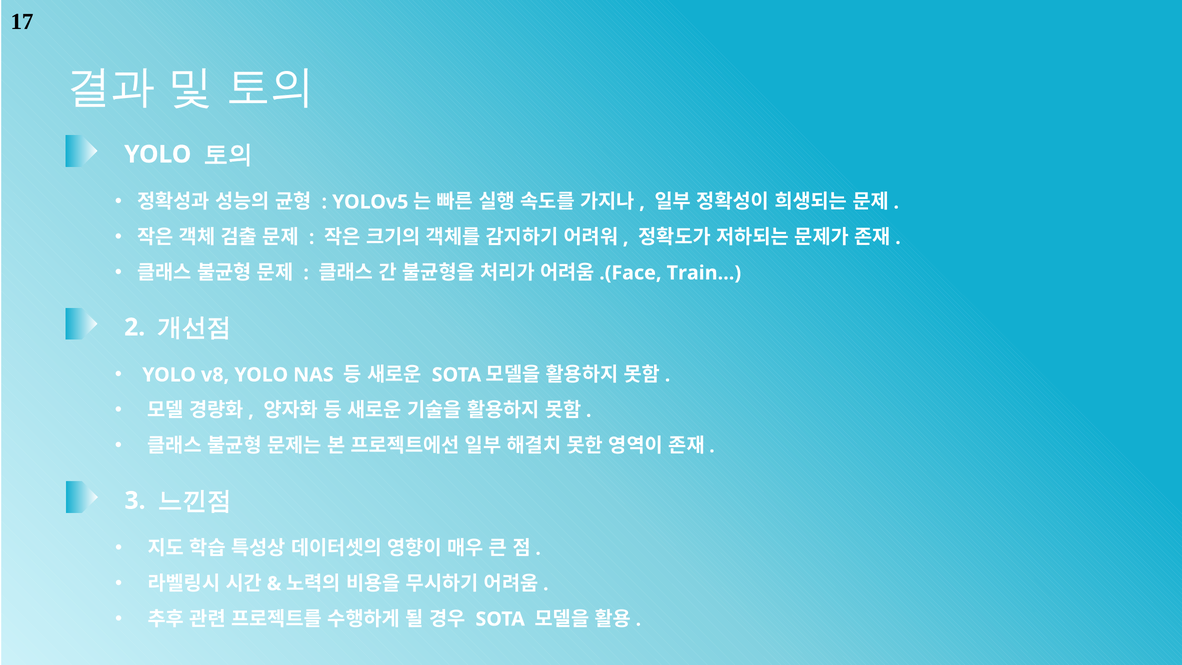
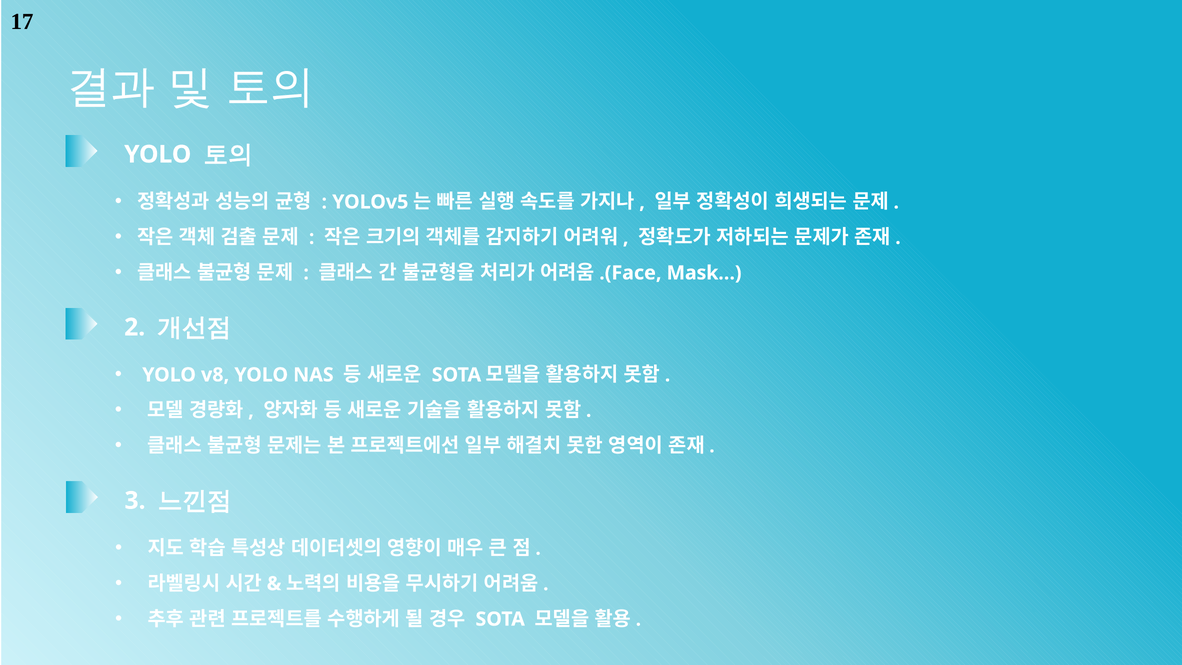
Train…: Train… -> Mask… (704, 273)
